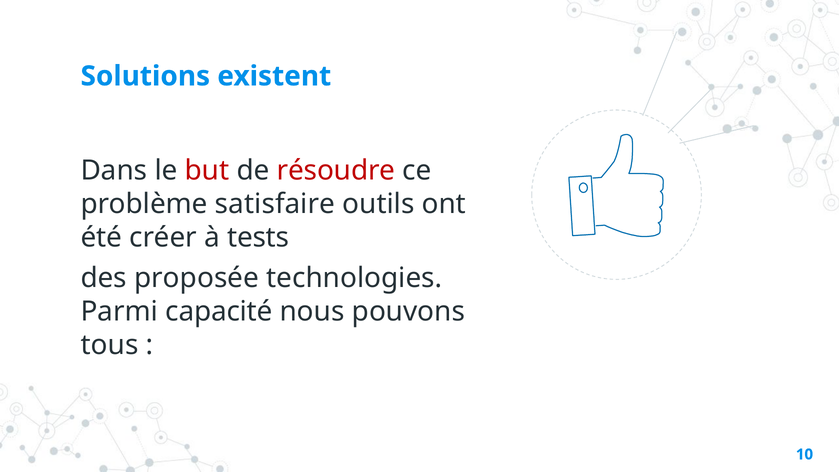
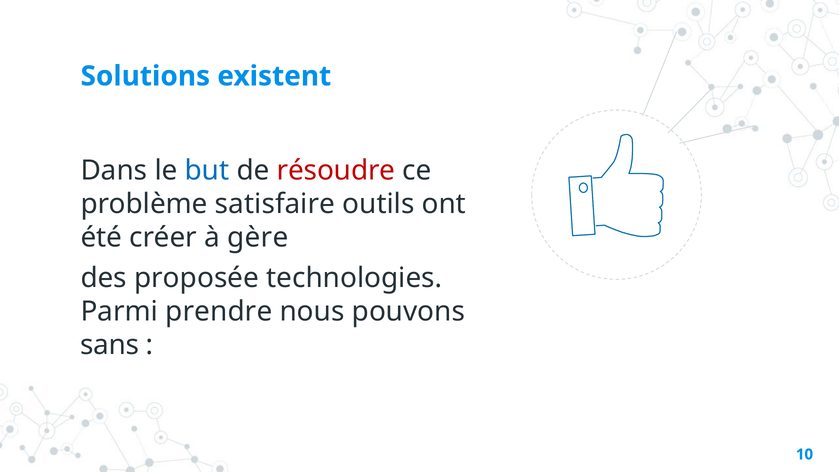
but colour: red -> blue (207, 170)
tests: tests -> gère (258, 237)
capacité: capacité -> prendre (219, 312)
tous: tous -> sans (110, 345)
